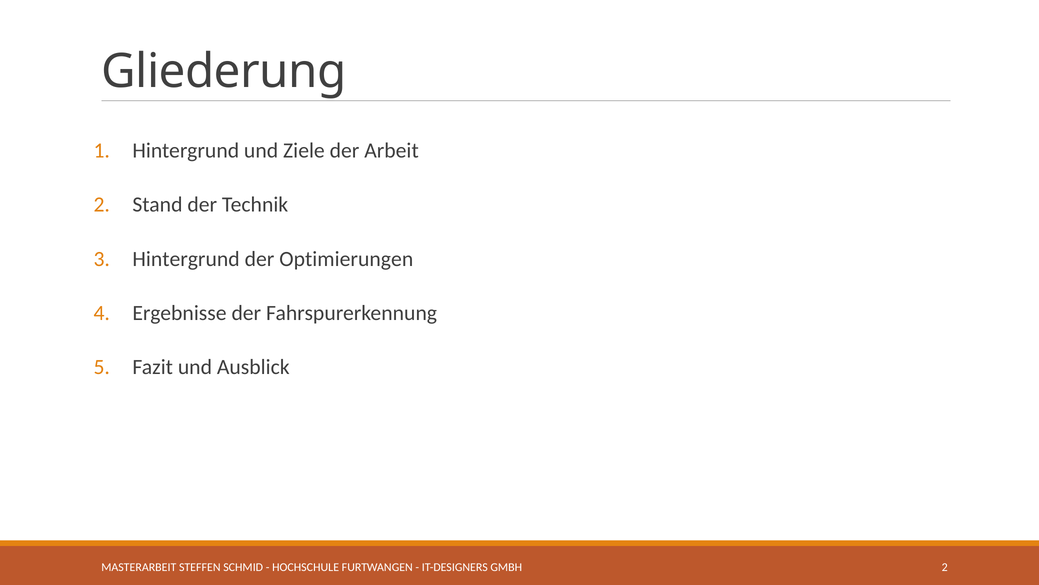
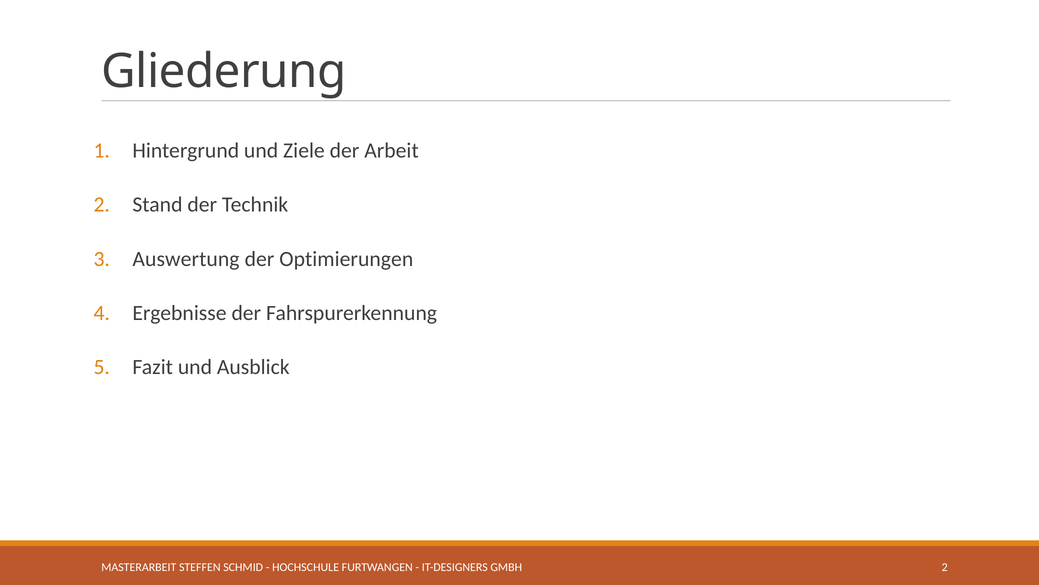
Hintergrund: Hintergrund -> Auswertung (186, 259)
